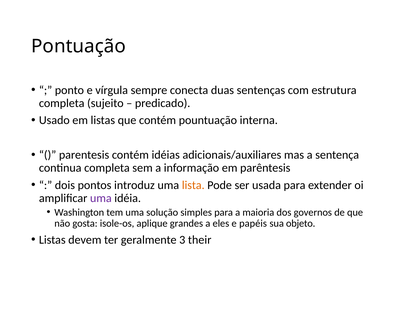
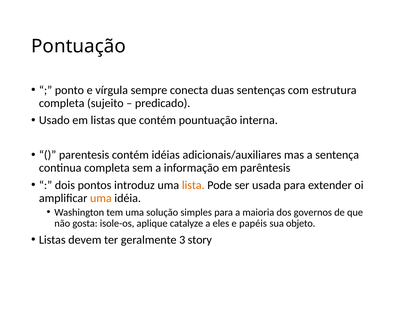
uma colour: purple -> orange (101, 198)
grandes: grandes -> catalyze (187, 223)
their: their -> story (200, 240)
